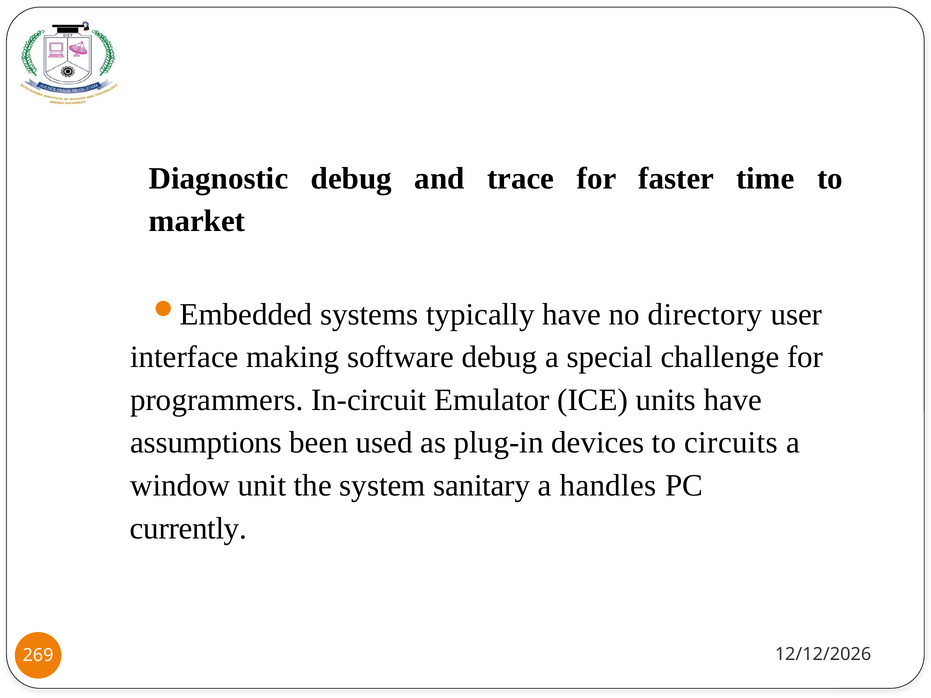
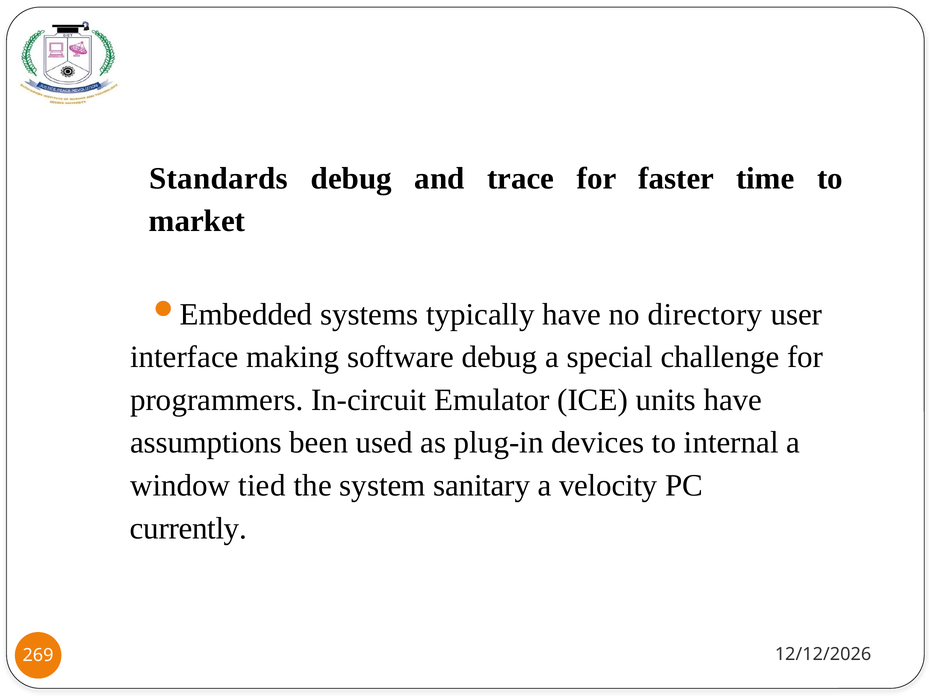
Diagnostic: Diagnostic -> Standards (218, 178)
circuits: circuits -> internal (731, 443)
unit: unit -> tied (262, 486)
handles: handles -> velocity (608, 486)
